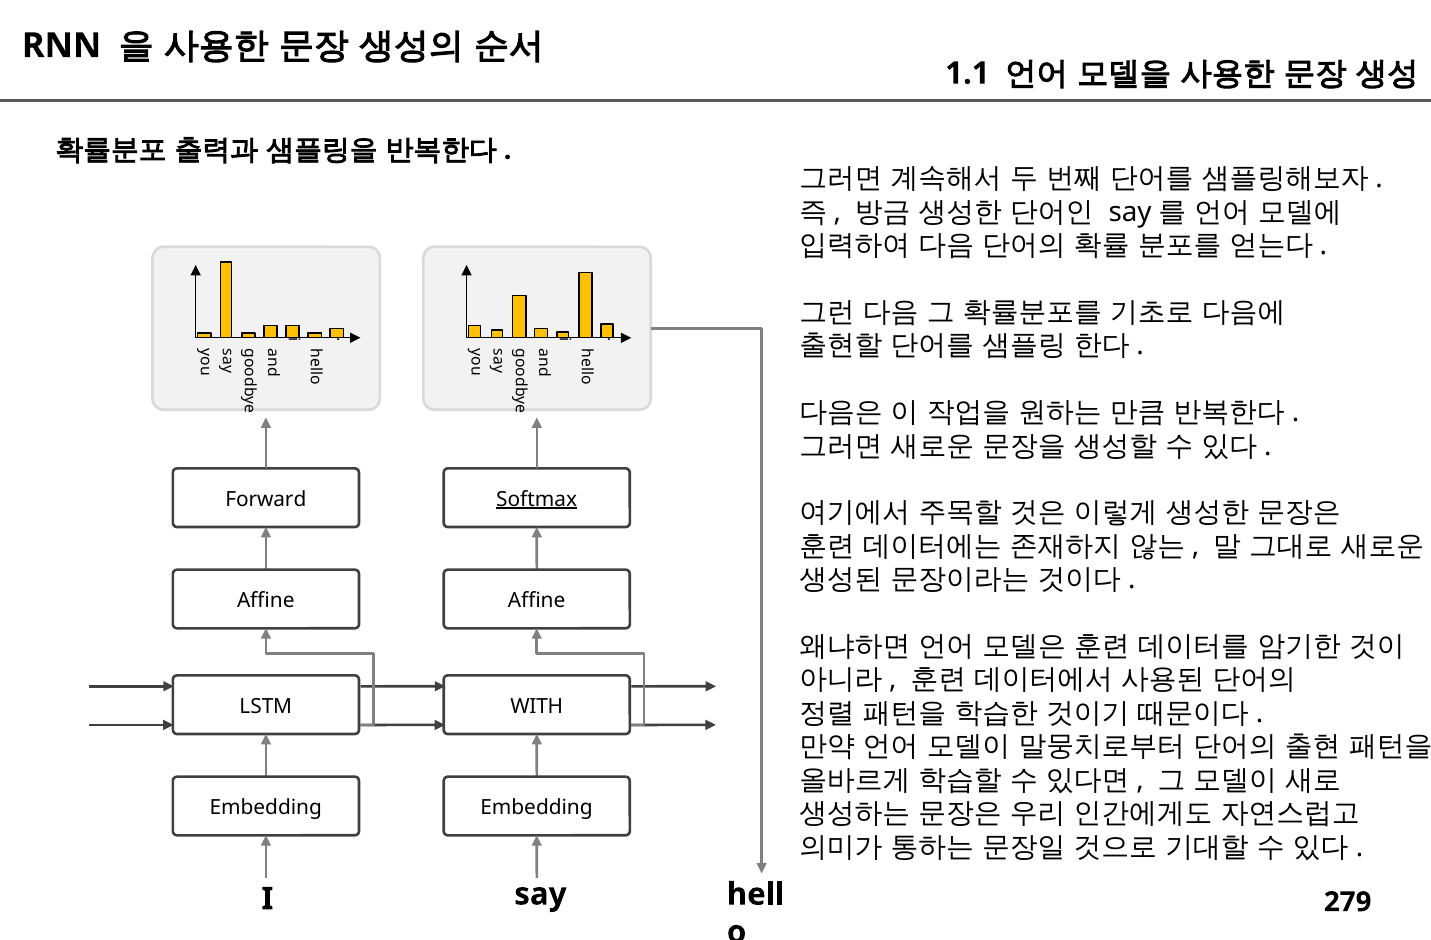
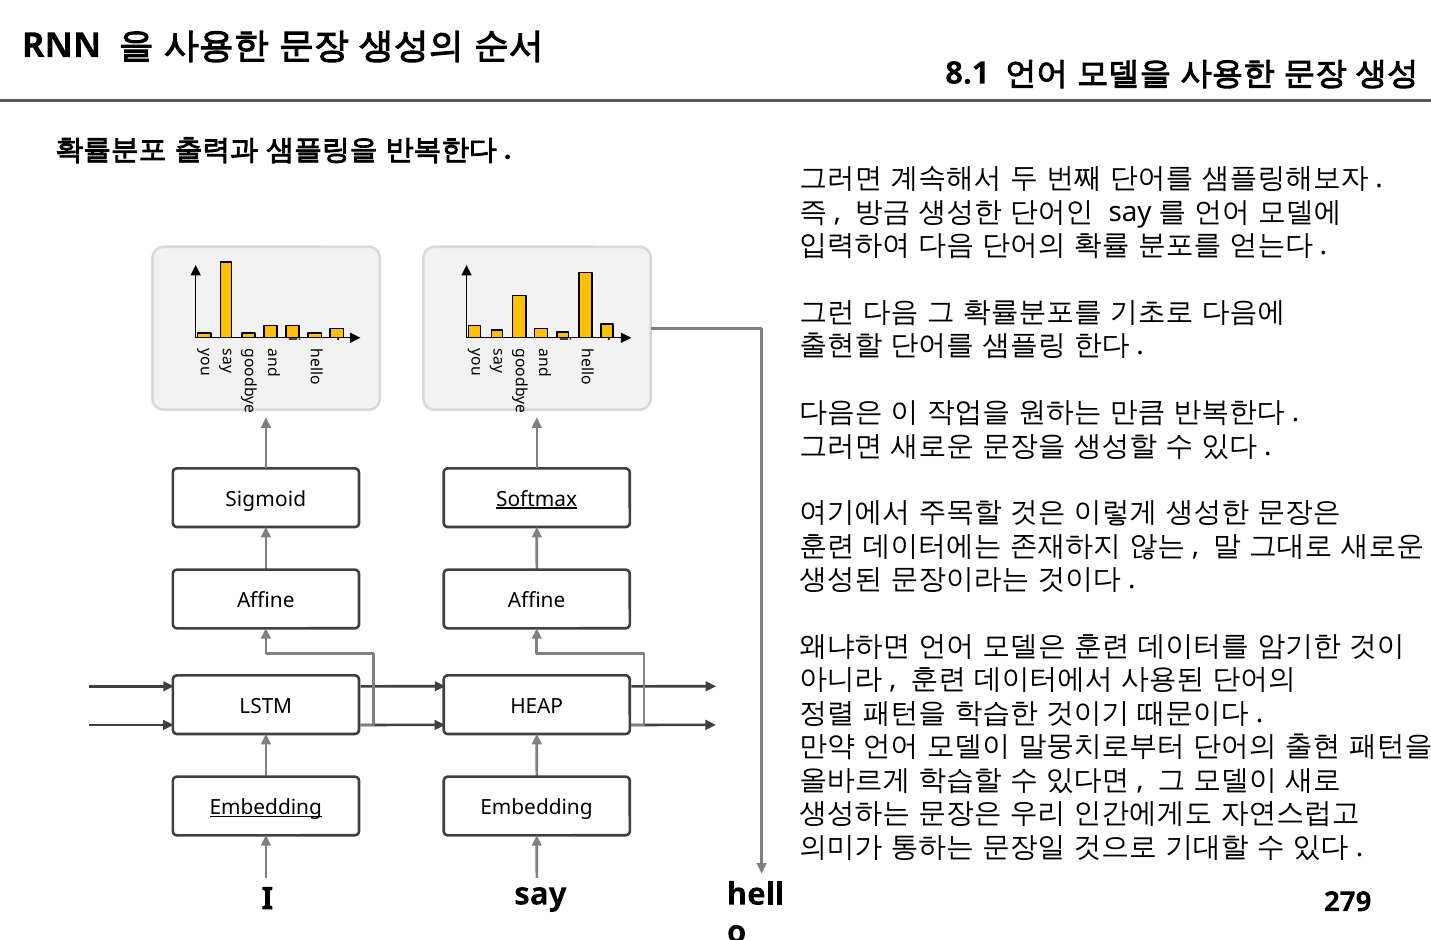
1.1: 1.1 -> 8.1 (967, 73)
Forward: Forward -> Sigmoid (266, 499)
WITH: WITH -> HEAP (537, 706)
Embedding underline: none -> present (266, 807)
